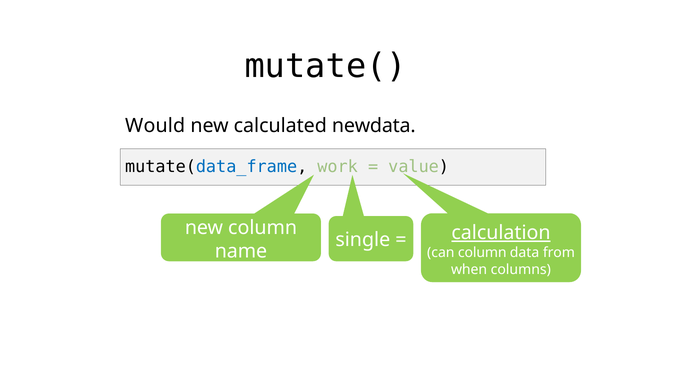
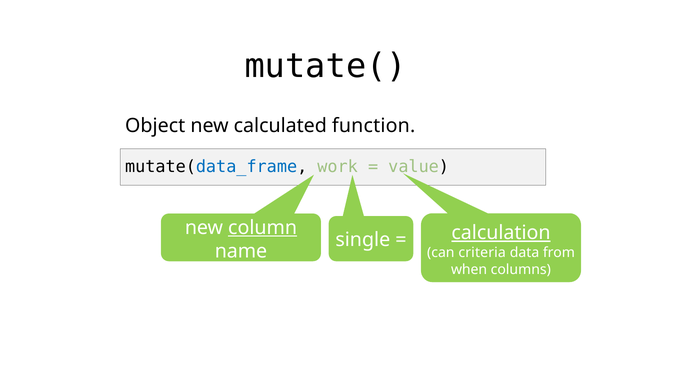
Would: Would -> Object (155, 125)
newdata: newdata -> function (374, 125)
column underline: none -> present (263, 227)
can column: column -> criteria (482, 252)
